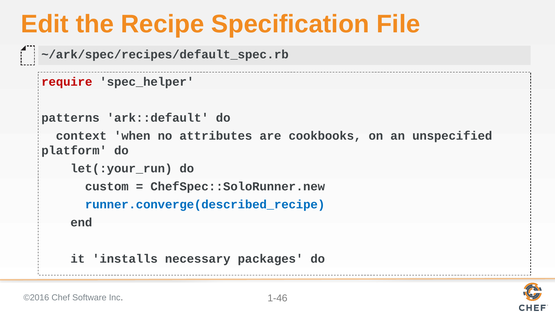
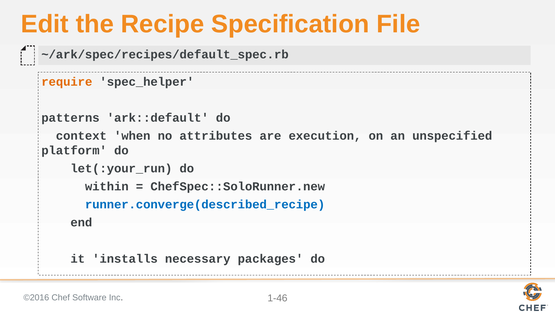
require colour: red -> orange (67, 82)
cookbooks: cookbooks -> execution (325, 136)
custom: custom -> within (107, 187)
